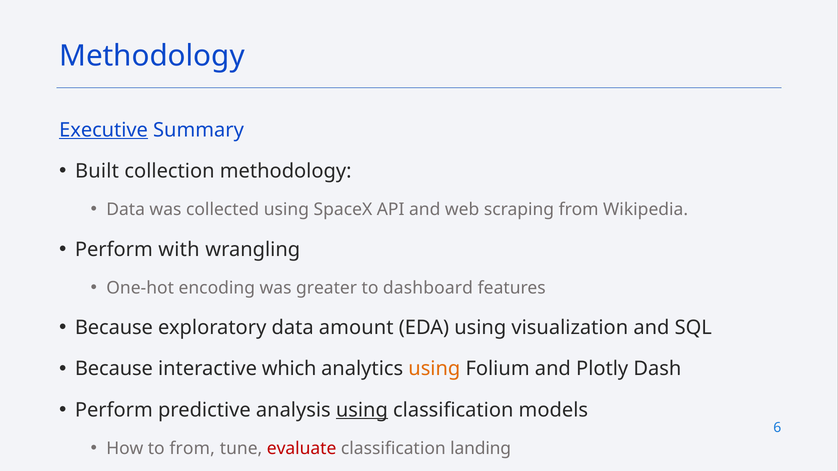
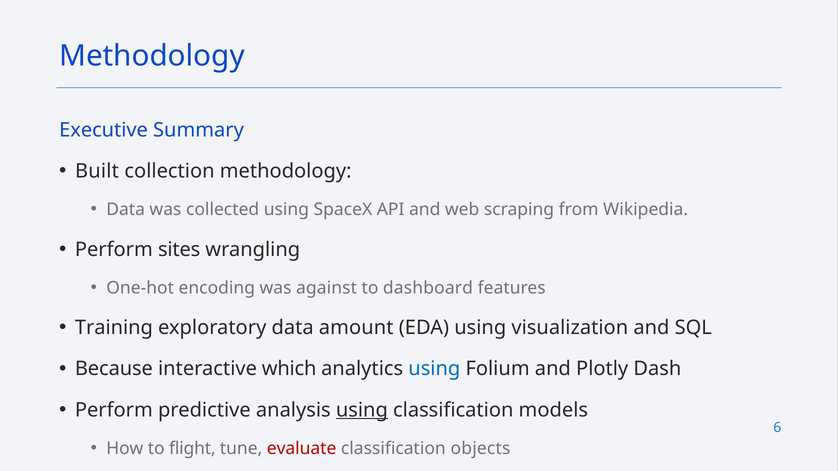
Executive underline: present -> none (104, 130)
with: with -> sites (179, 250)
greater: greater -> against (327, 288)
Because: Because -> Training (114, 328)
using colour: orange -> blue (434, 369)
to from: from -> flight (192, 449)
landing: landing -> objects (480, 449)
